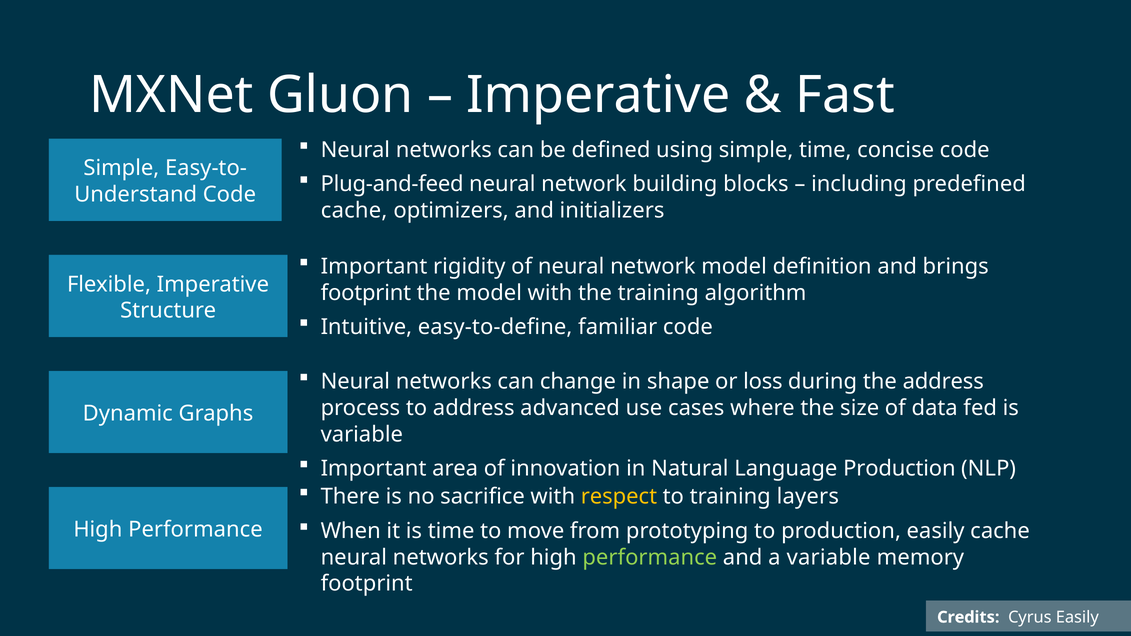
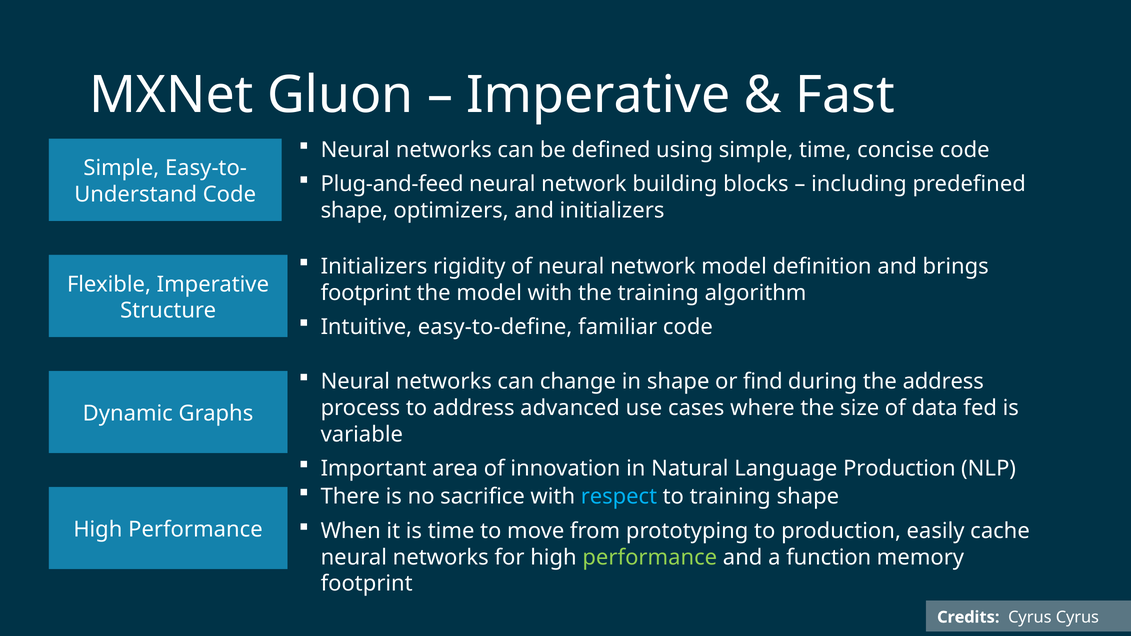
cache: cache -> shape (354, 211)
Important: Important -> Initializers (374, 266)
loss: loss -> find (763, 382)
respect colour: yellow -> light blue (619, 497)
training layers: layers -> shape (808, 497)
a variable: variable -> function (829, 558)
Cyrus Easily: Easily -> Cyrus (1077, 617)
